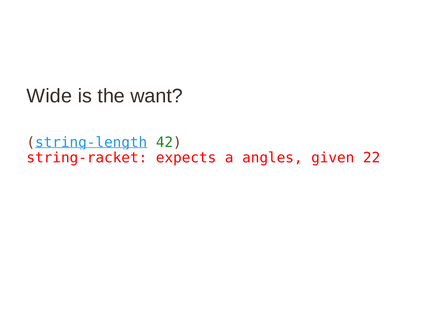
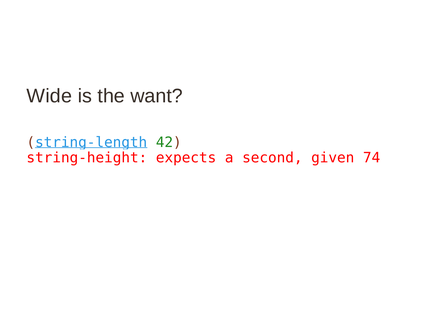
string-racket: string-racket -> string-height (87, 158)
angles: angles -> second (272, 158)
22: 22 -> 74 (372, 158)
